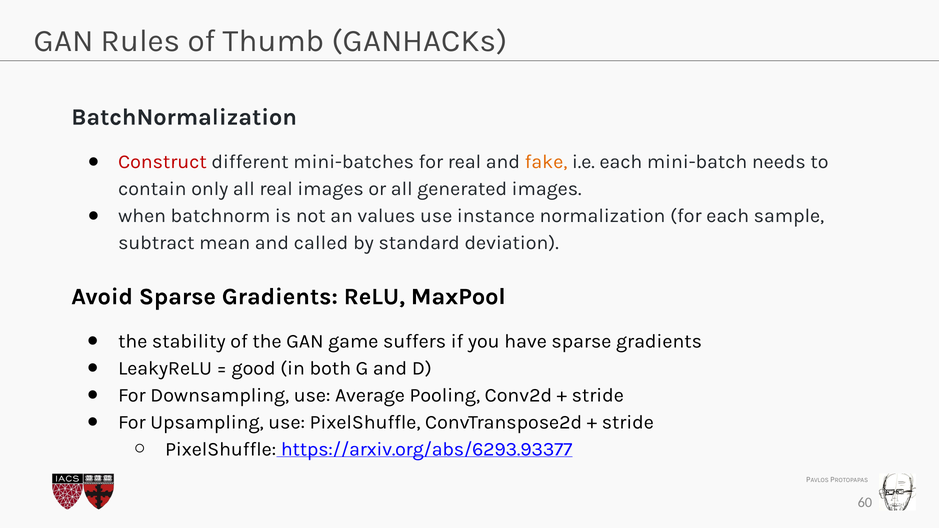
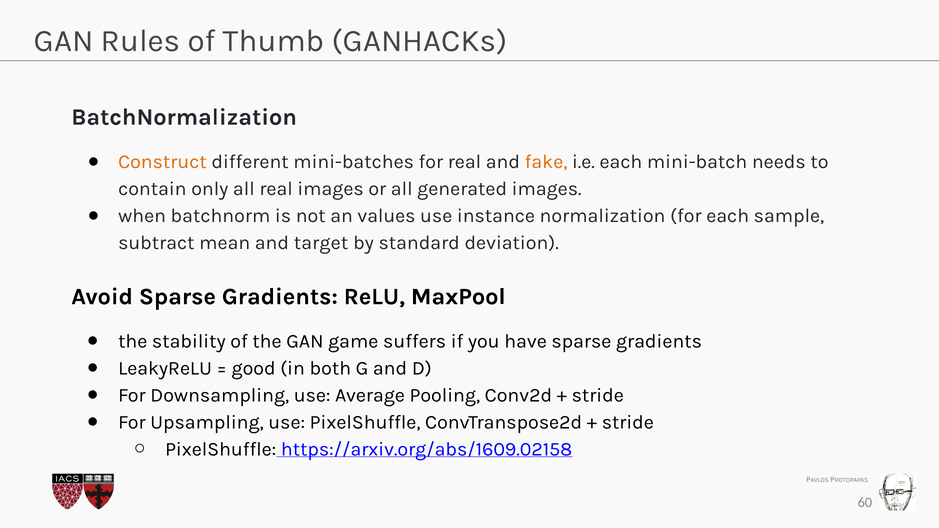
Construct colour: red -> orange (162, 162)
called: called -> target (321, 243)
https://arxiv.org/abs/6293.93377: https://arxiv.org/abs/6293.93377 -> https://arxiv.org/abs/1609.02158 (427, 449)
